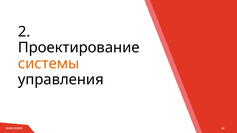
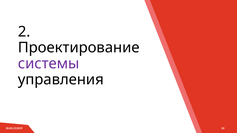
системы colour: orange -> purple (49, 64)
